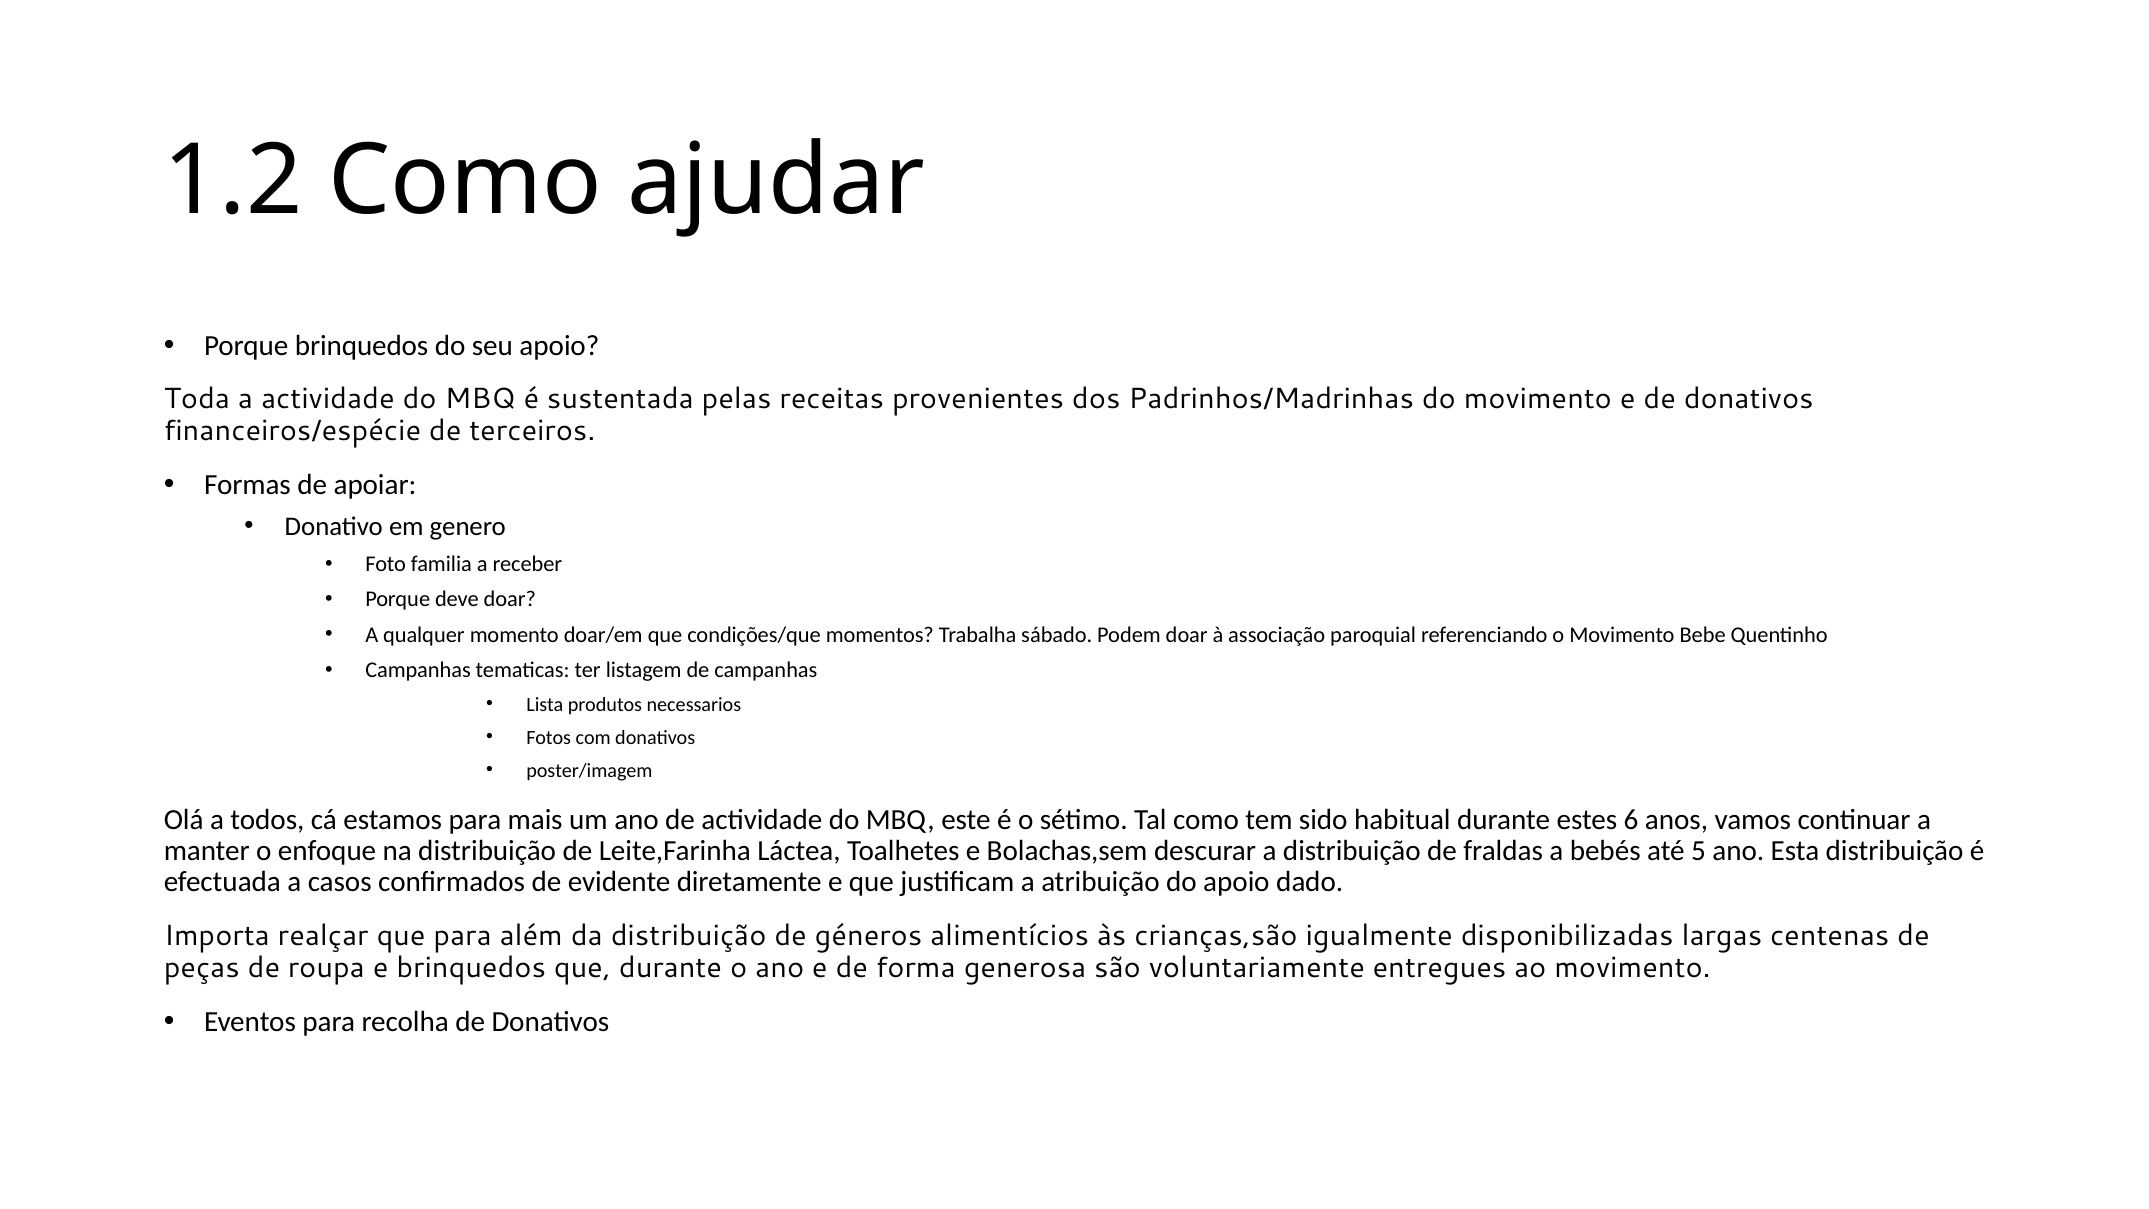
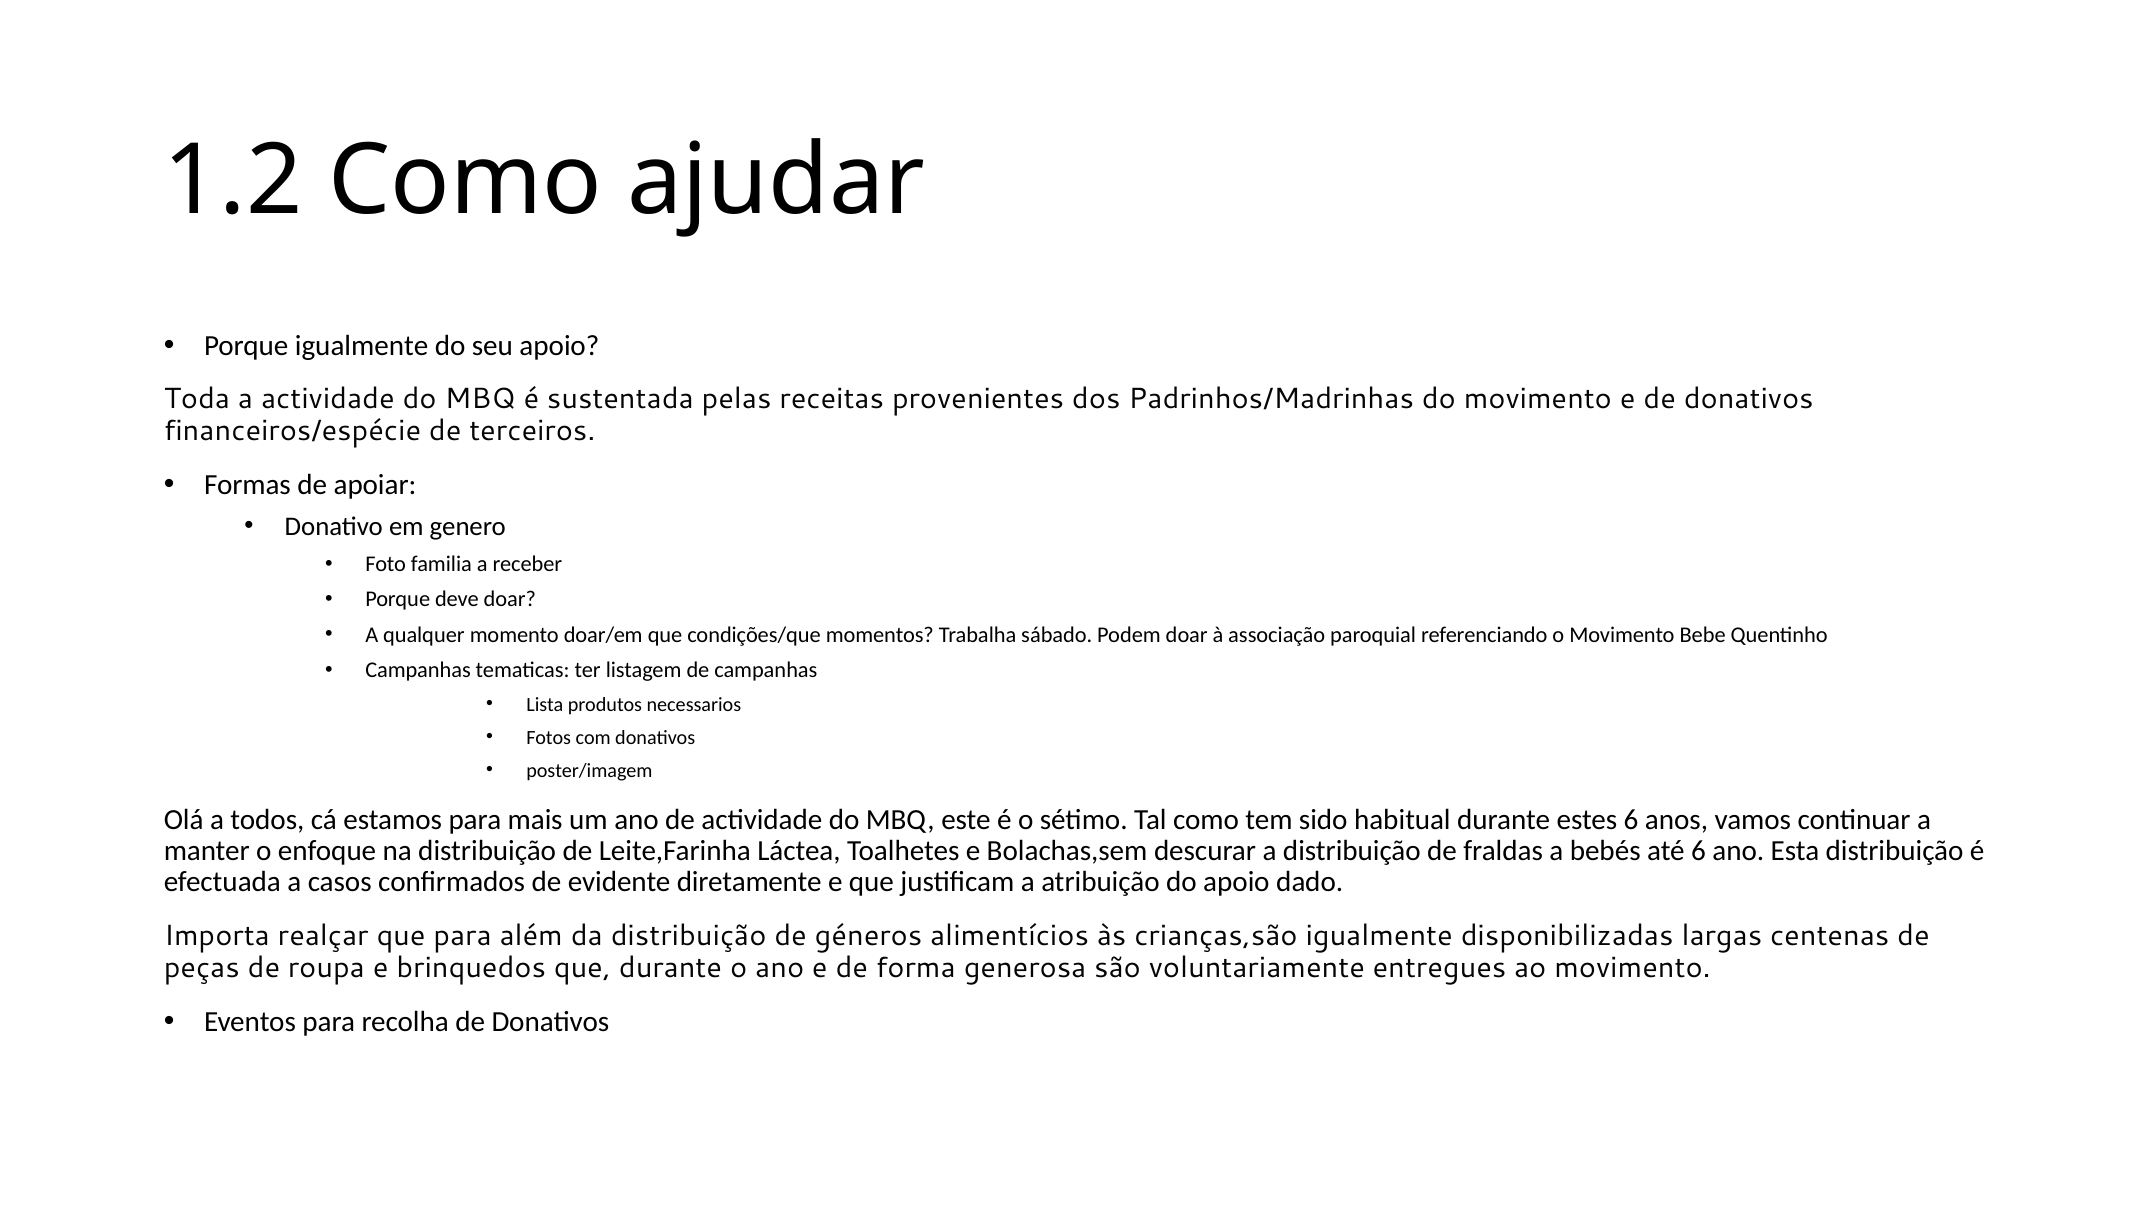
Porque brinquedos: brinquedos -> igualmente (362, 345)
até 5: 5 -> 6 (1699, 851)
